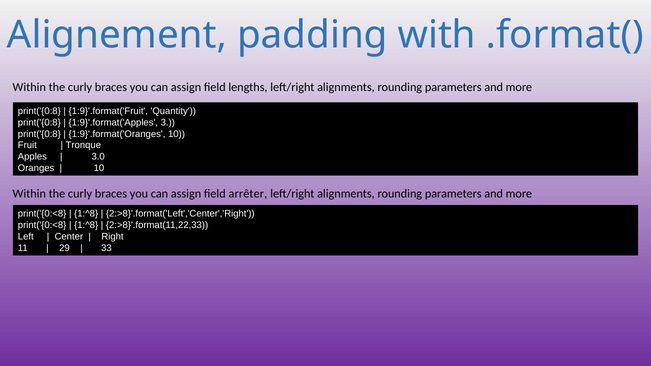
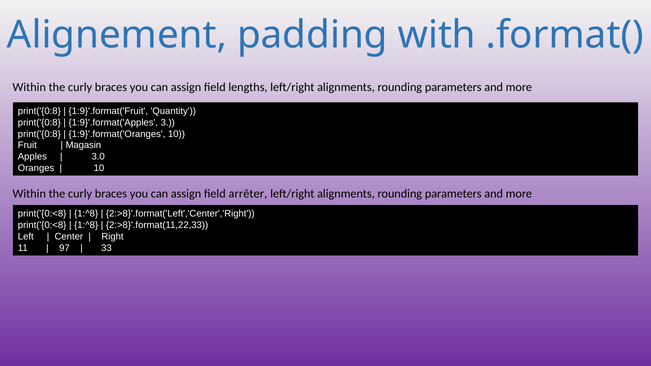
Tronque: Tronque -> Magasin (83, 145)
29: 29 -> 97 (64, 248)
